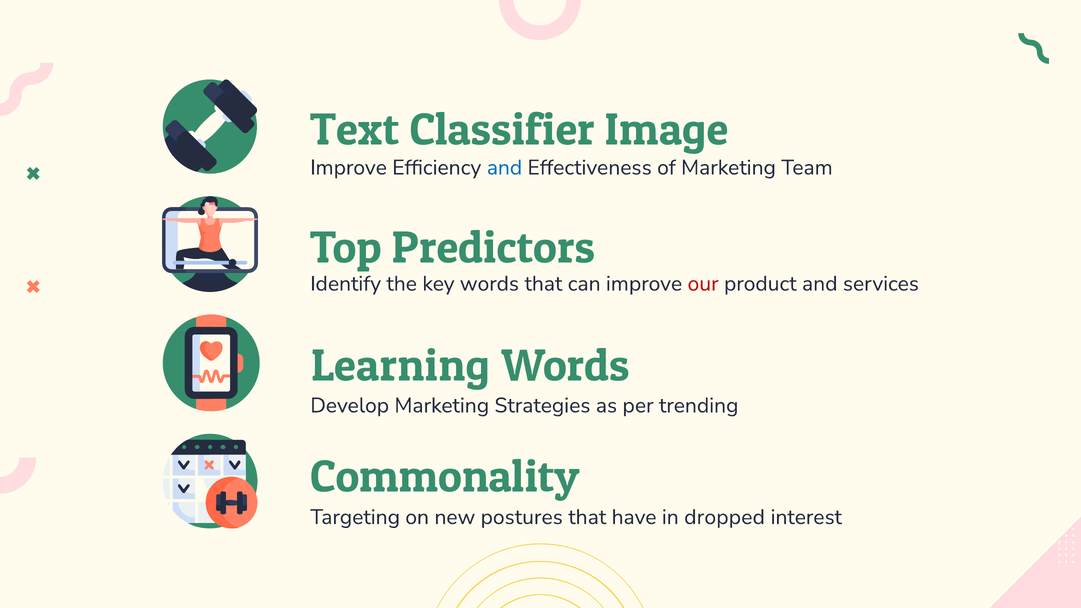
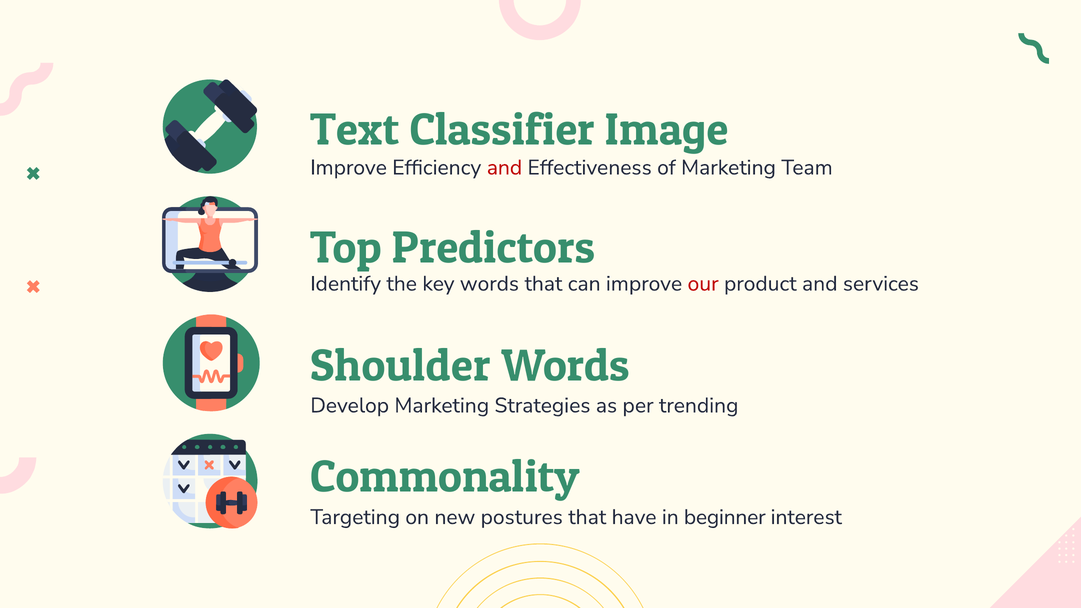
and colour: blue -> red (504, 168)
Learning: Learning -> Shoulder (400, 366)
dropped: dropped -> beginner (725, 517)
